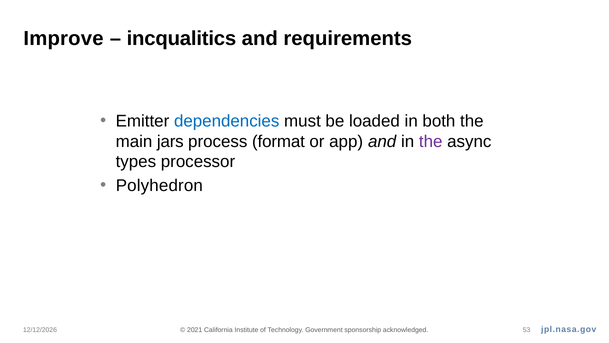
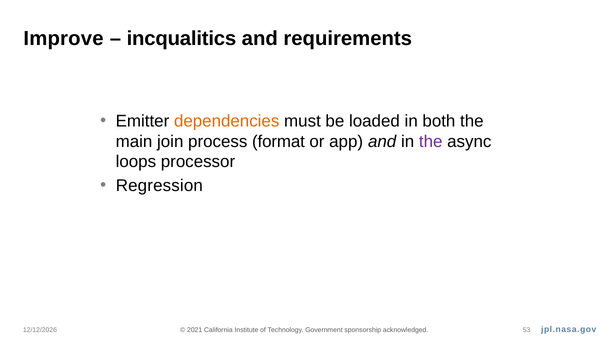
dependencies colour: blue -> orange (227, 121)
jars: jars -> join (170, 141)
types: types -> loops (136, 162)
Polyhedron: Polyhedron -> Regression (159, 185)
